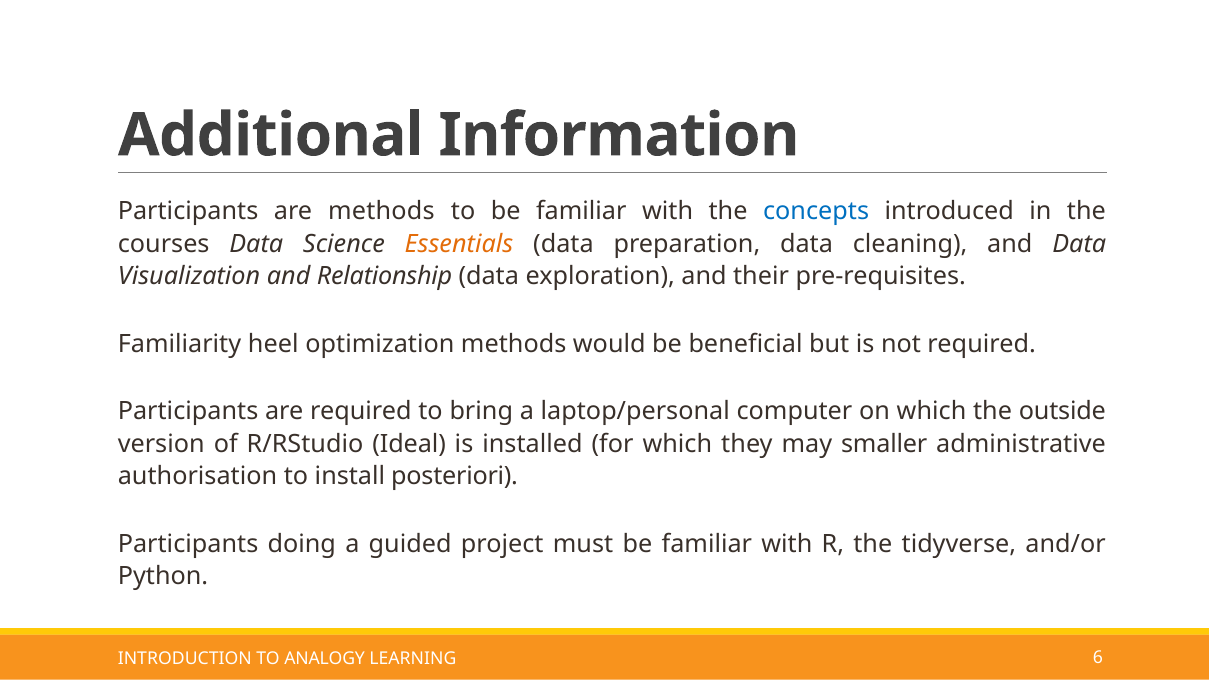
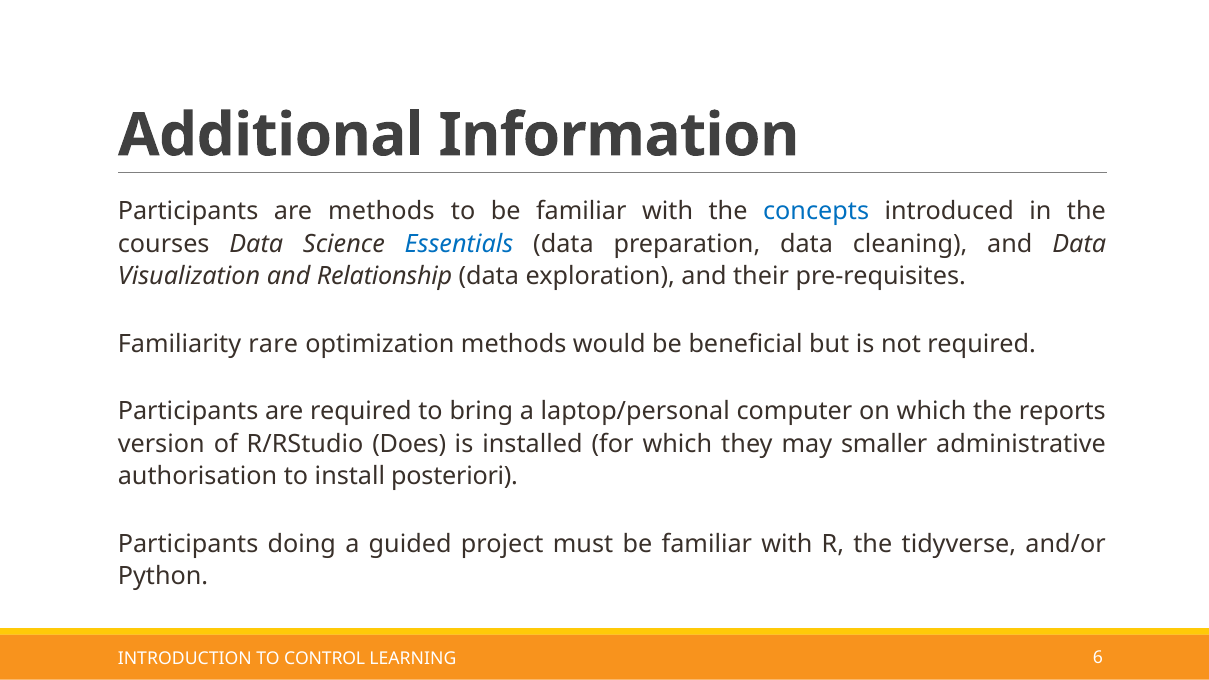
Essentials colour: orange -> blue (459, 244)
heel: heel -> rare (273, 344)
outside: outside -> reports (1062, 411)
Ideal: Ideal -> Does (409, 444)
ANALOGY: ANALOGY -> CONTROL (325, 659)
